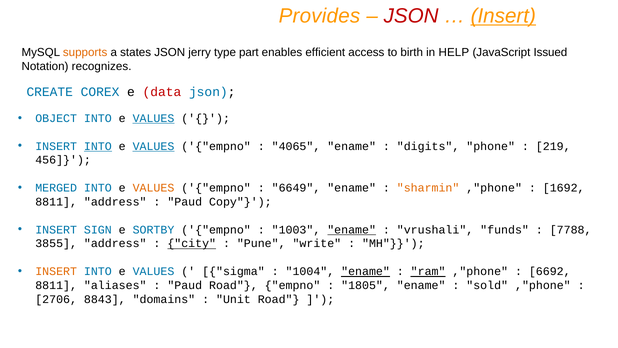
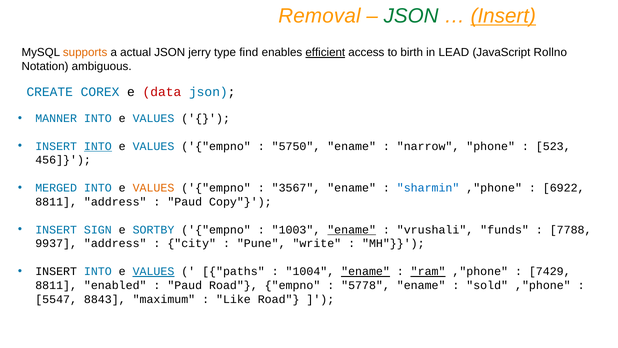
Provides: Provides -> Removal (319, 16)
JSON colour: red -> green (411, 16)
states: states -> actual (136, 53)
part: part -> find (249, 53)
efficient underline: none -> present (325, 53)
HELP: HELP -> LEAD (454, 53)
Issued: Issued -> Rollno (550, 53)
recognizes: recognizes -> ambiguous (102, 66)
OBJECT: OBJECT -> MANNER (56, 118)
VALUES underline: present -> none (153, 118)
VALUES underline: present -> none (153, 146)
4065: 4065 -> 5750 (296, 146)
digits: digits -> narrow (428, 146)
219: 219 -> 523 (553, 146)
6649: 6649 -> 3567 (296, 188)
sharmin colour: orange -> blue (428, 188)
1692: 1692 -> 6922 (564, 188)
3855: 3855 -> 9937 (56, 243)
city underline: present -> none (192, 243)
INSERT colour: orange -> black (56, 271)
VALUES underline: none -> present (153, 271)
sigma: sigma -> paths (233, 271)
6692: 6692 -> 7429 (550, 271)
aliases: aliases -> enabled (115, 285)
1805: 1805 -> 5778 (366, 285)
2706: 2706 -> 5547 (56, 299)
domains: domains -> maximum (164, 299)
Unit: Unit -> Like (233, 299)
